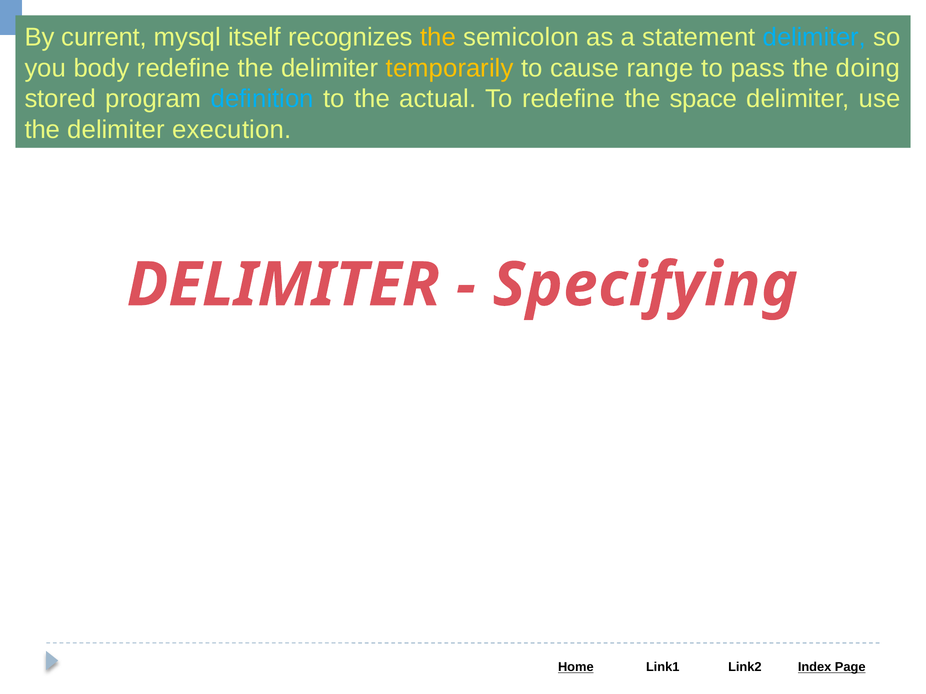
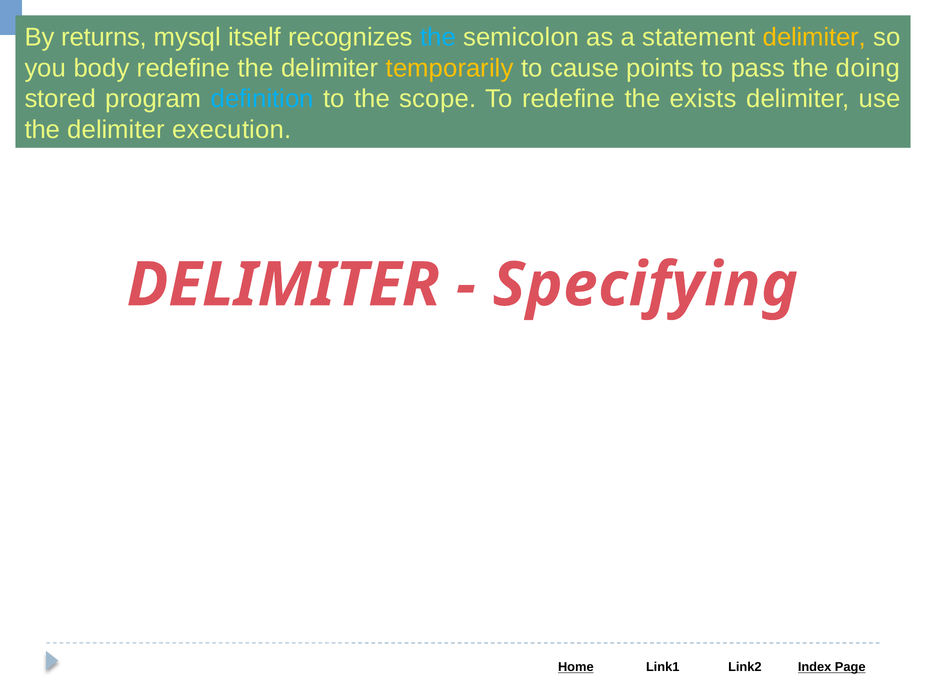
current: current -> returns (104, 37)
the colour: yellow -> light blue (438, 37)
delimiter colour: light blue -> yellow (814, 37)
range: range -> points (660, 68)
actual: actual -> scope (438, 99)
space: space -> exists (703, 99)
